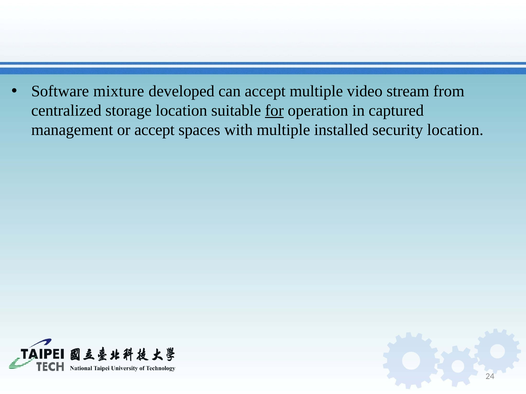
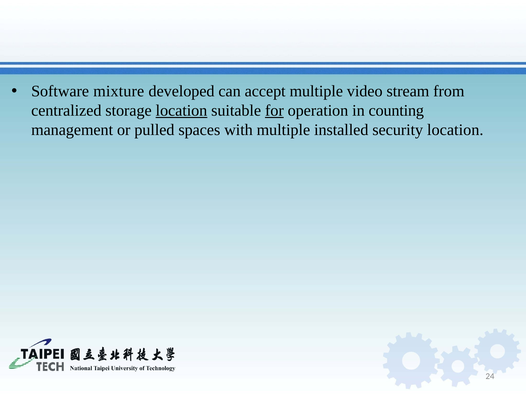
location underline: none -> present (181, 111)
captured: captured -> counting (396, 111)
or accept: accept -> pulled (154, 130)
